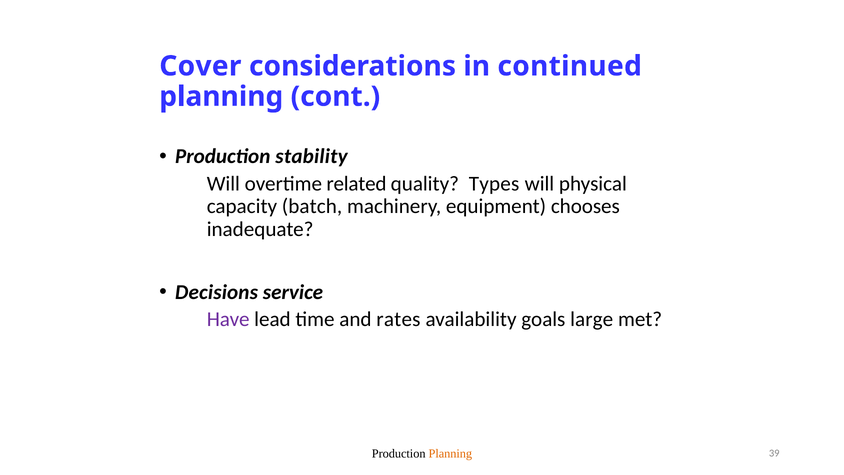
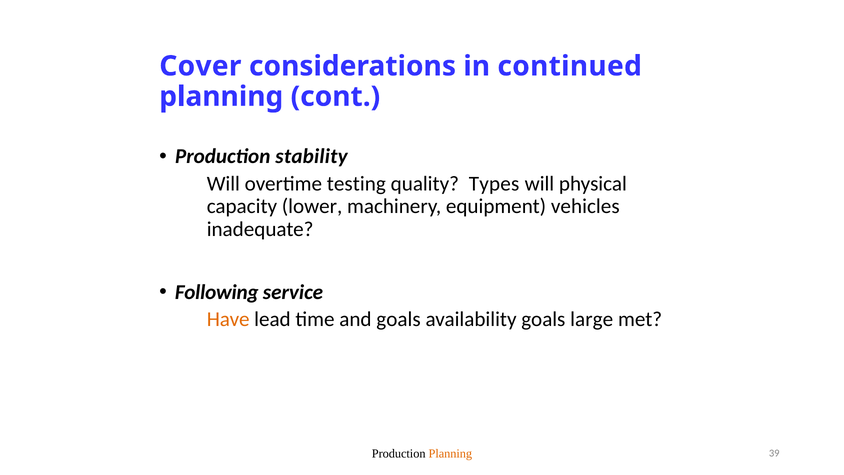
related: related -> testing (356, 183)
batch: batch -> lower (312, 206)
chooses: chooses -> vehicles (585, 206)
Decisions: Decisions -> Following (217, 292)
Have colour: purple -> orange (228, 319)
and rates: rates -> goals (398, 319)
